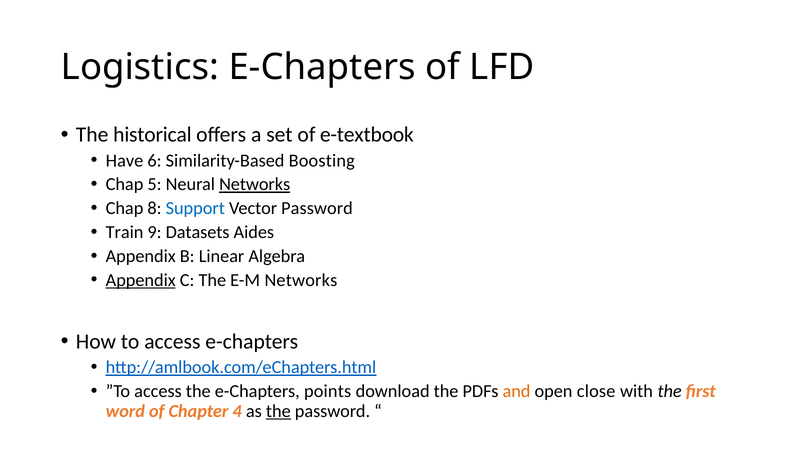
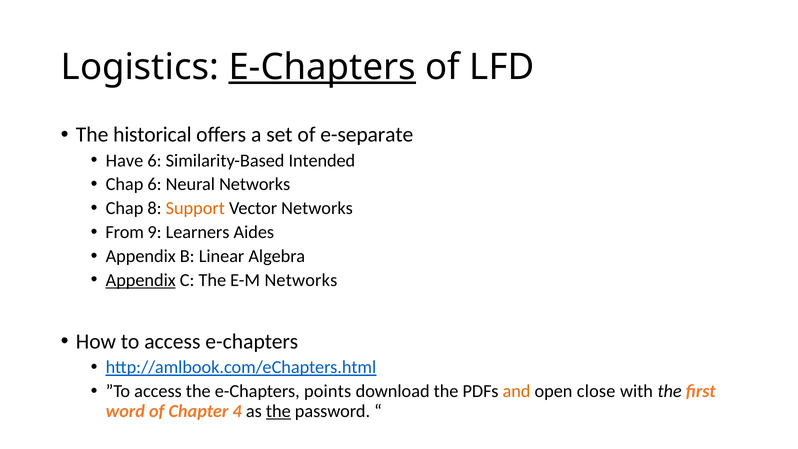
E-Chapters underline: none -> present (322, 67)
e-textbook: e-textbook -> e-separate (367, 135)
Boosting: Boosting -> Intended (322, 160)
Chap 5: 5 -> 6 (154, 184)
Networks underline: present -> none (255, 184)
Support colour: blue -> orange (195, 208)
Vector Password: Password -> Networks (317, 208)
Train: Train -> From (125, 232)
Datasets: Datasets -> Learners (198, 232)
